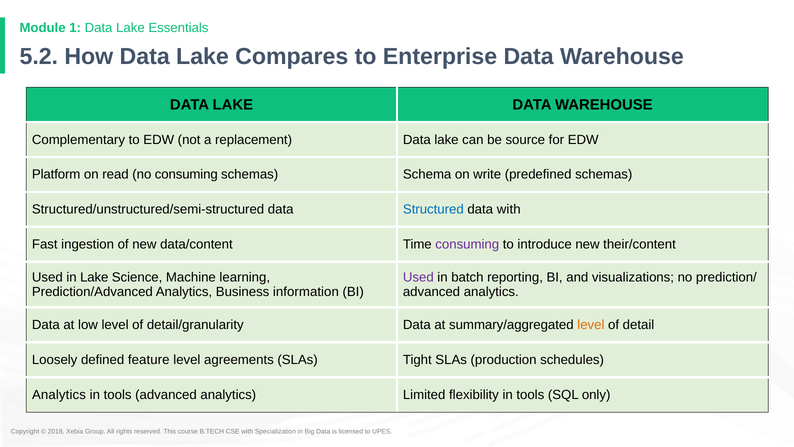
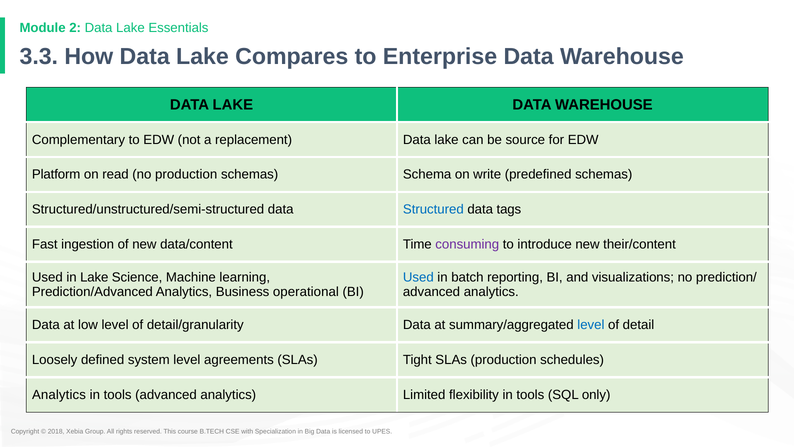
1: 1 -> 2 (75, 28)
5.2: 5.2 -> 3.3 (39, 57)
no consuming: consuming -> production (186, 174)
data with: with -> tags (509, 209)
Used colour: purple -> blue (418, 277)
information: information -> operational (306, 292)
level colour: orange -> blue (591, 325)
feature: feature -> system (149, 360)
